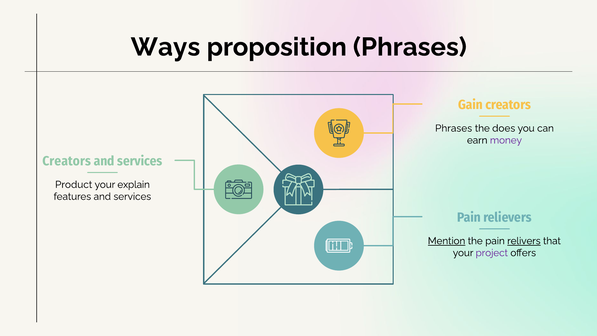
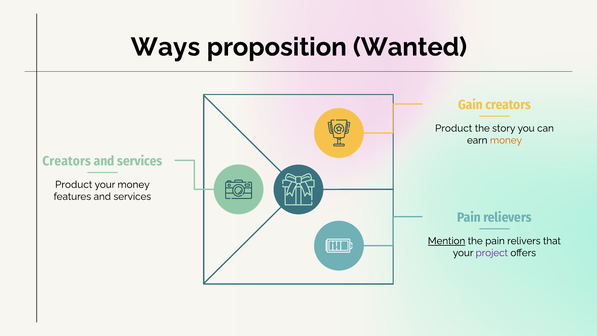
proposition Phrases: Phrases -> Wanted (410, 47)
Phrases: Phrases -> Product (454, 128)
does: does -> story (504, 128)
money colour: purple -> orange (506, 140)
your explain: explain -> money (134, 185)
relivers underline: present -> none (524, 241)
